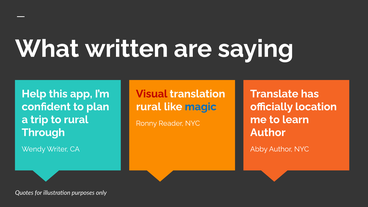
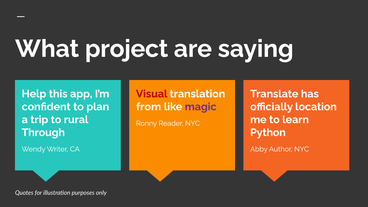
written: written -> project (127, 49)
rural: rural -> from (149, 107)
magic colour: blue -> purple (201, 107)
Author: Author -> Python (268, 133)
